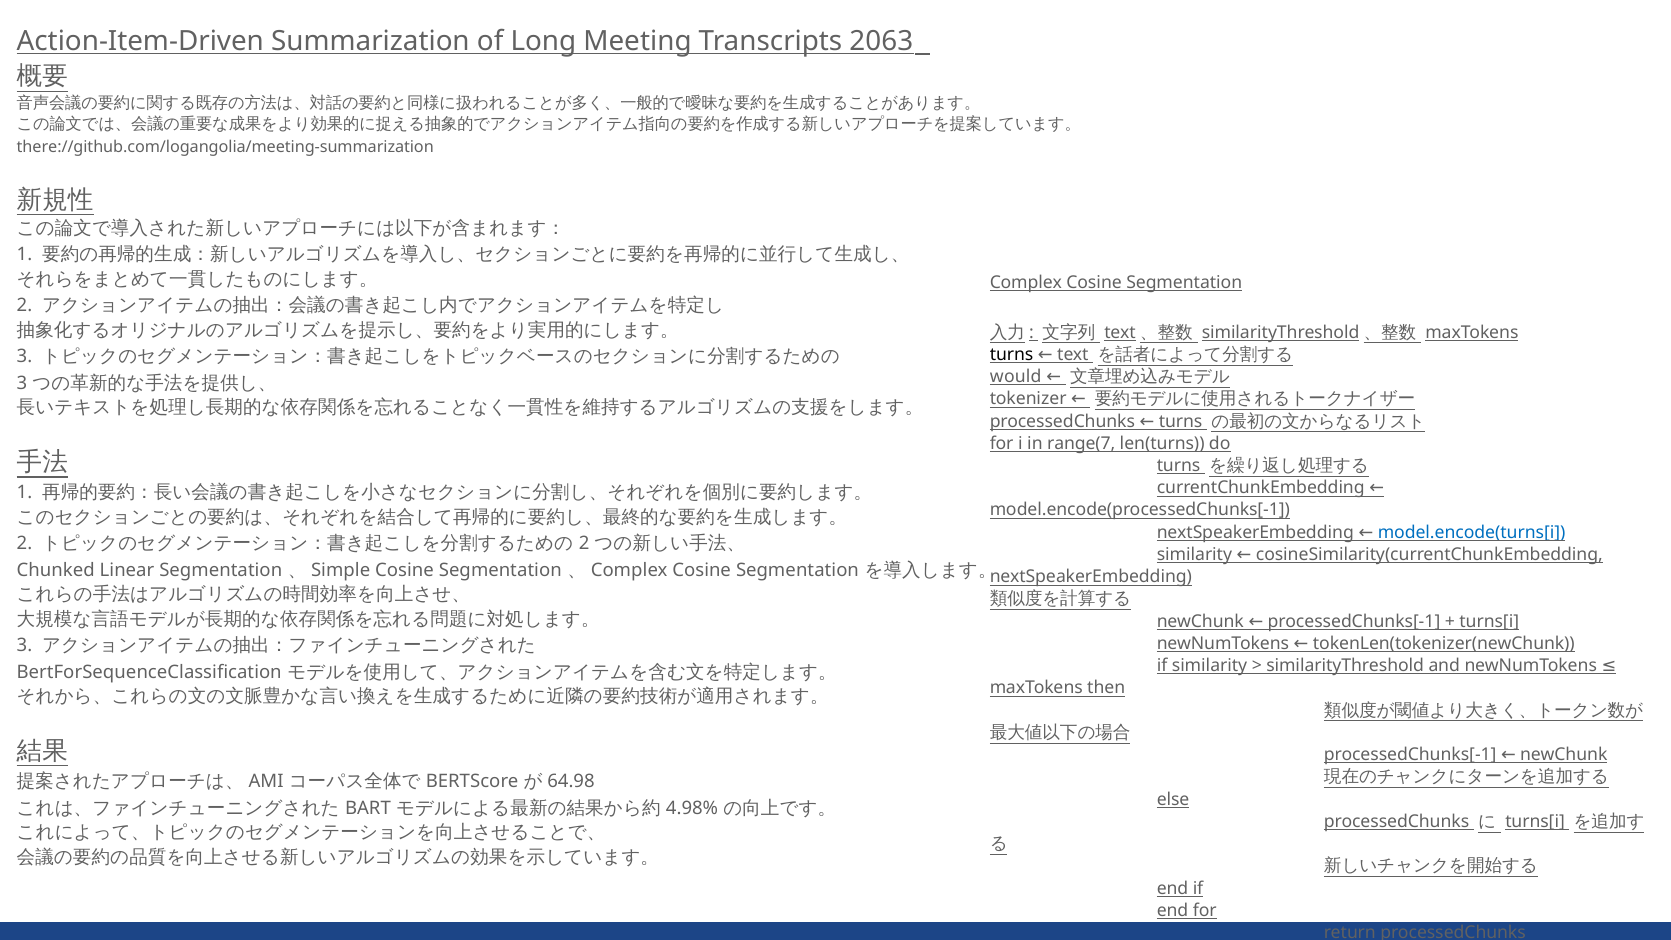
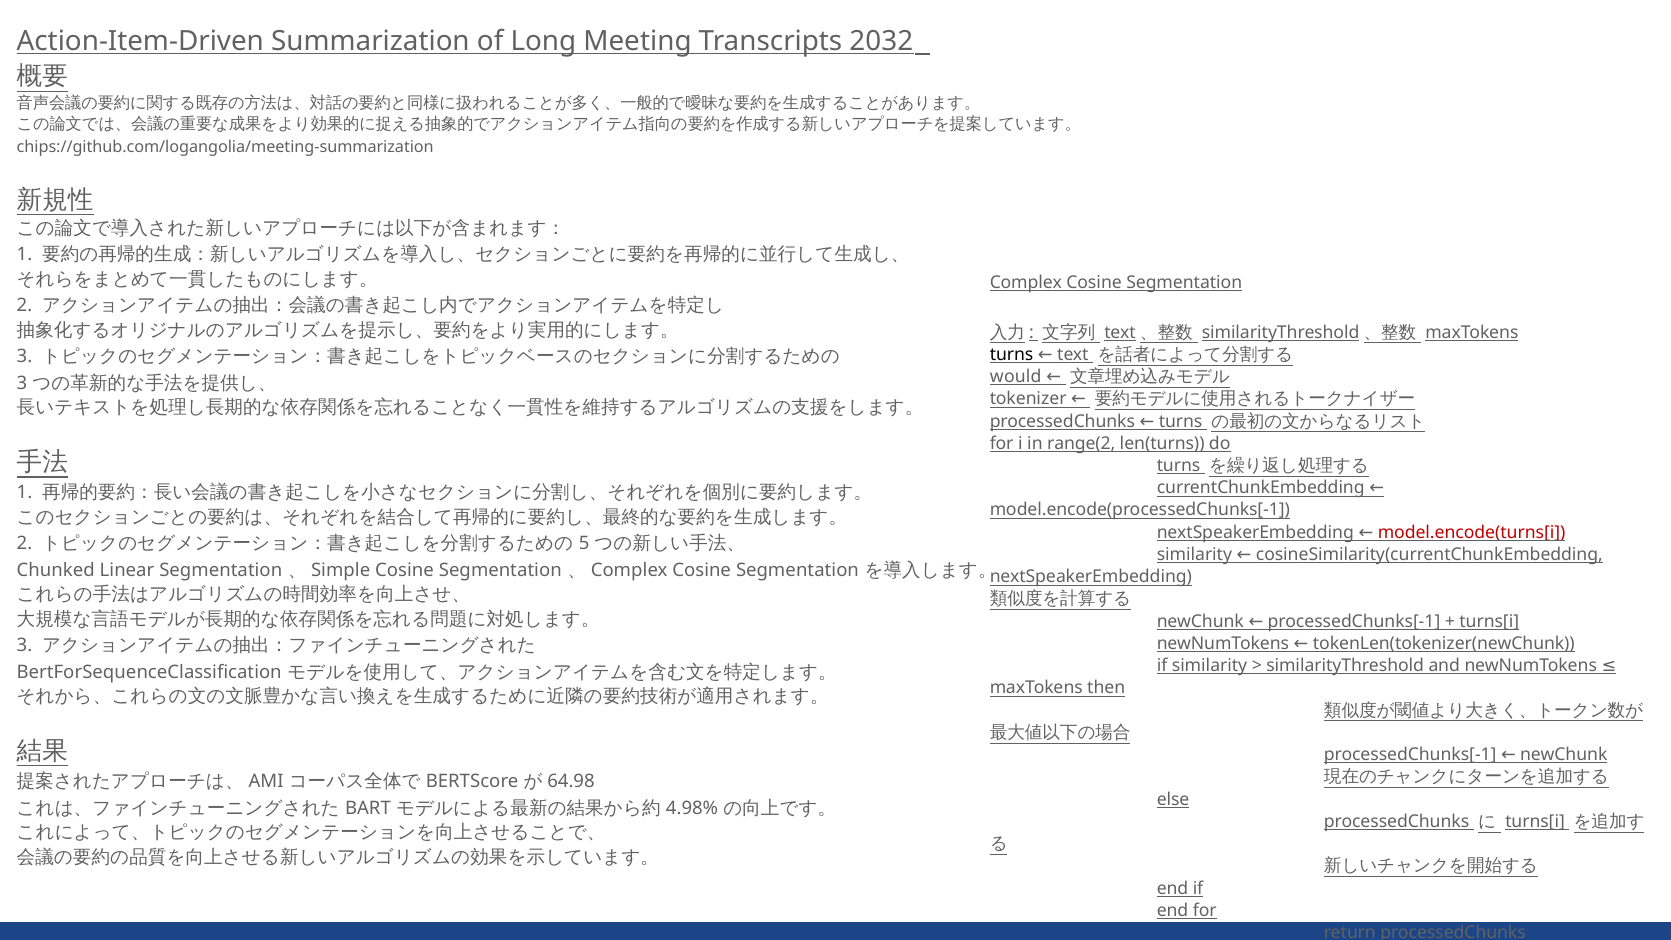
2063: 2063 -> 2032 (881, 41)
there://github.com/logangolia/meeting-summarization: there://github.com/logangolia/meeting-summarization -> chips://github.com/logangolia/meeting-summarization (225, 147)
range(7: range(7 -> range(2 (1081, 443)
model.encode(turns[i colour: blue -> red (1472, 532)
2: 2 -> 5 (584, 544)
